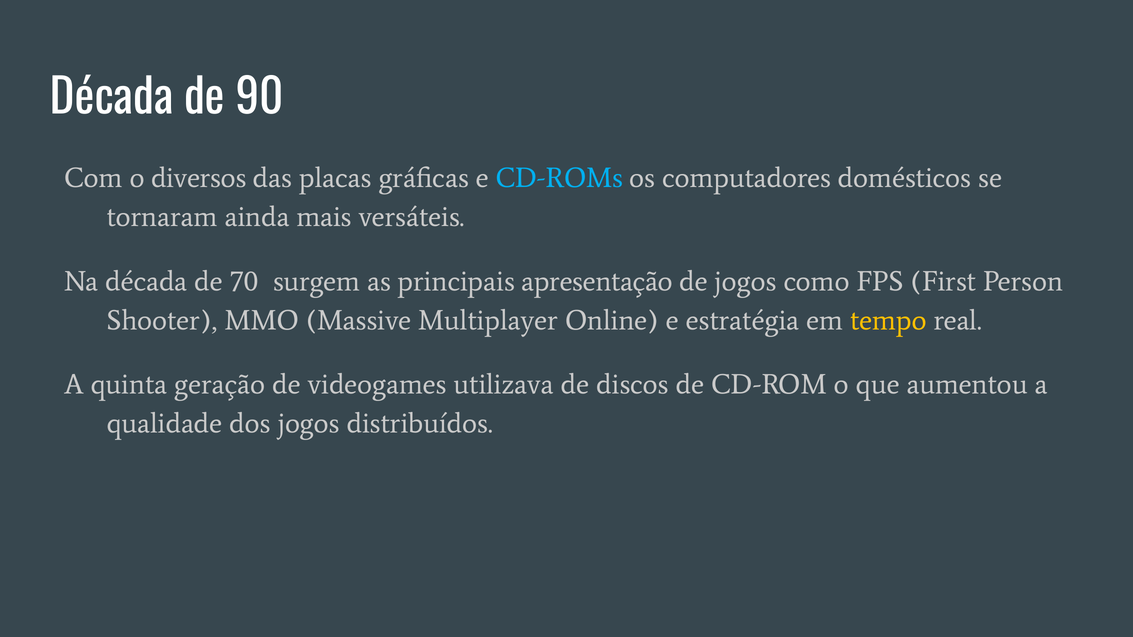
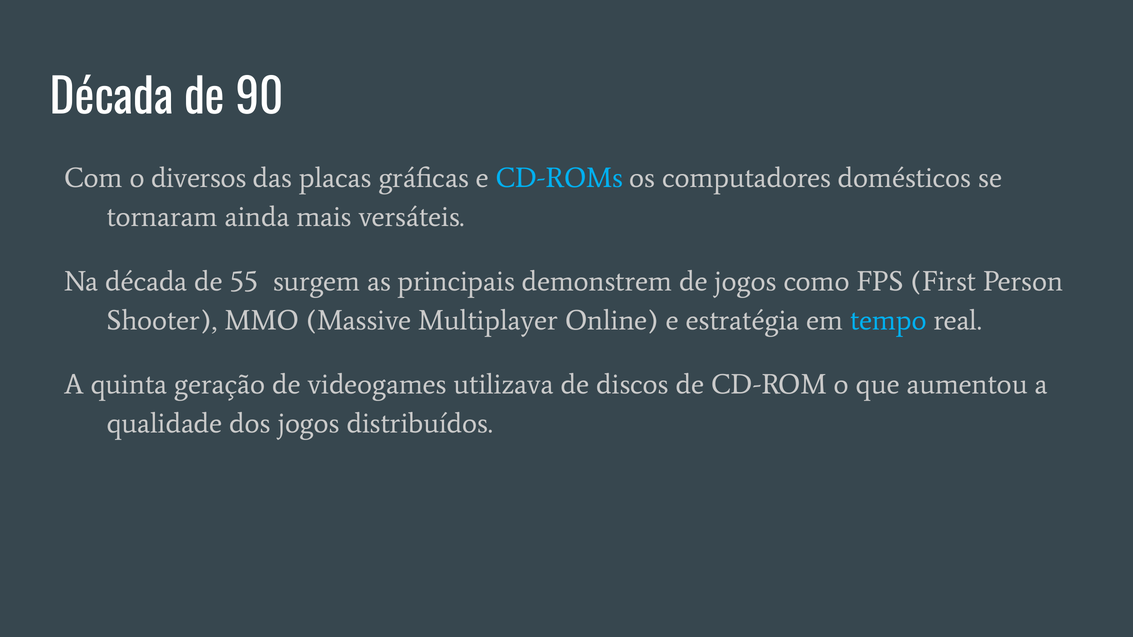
70: 70 -> 55 (244, 281)
apresentação: apresentação -> demonstrem (597, 281)
tempo colour: yellow -> light blue (888, 321)
